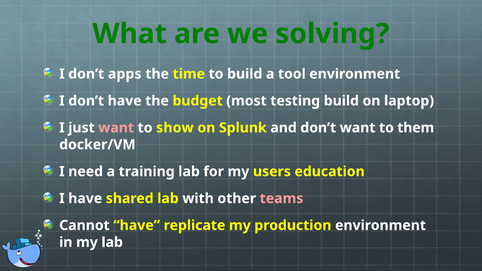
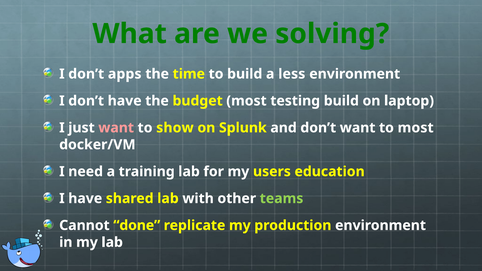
tool: tool -> less (292, 74)
to them: them -> most (416, 128)
teams colour: pink -> light green (282, 199)
Cannot have: have -> done (137, 225)
